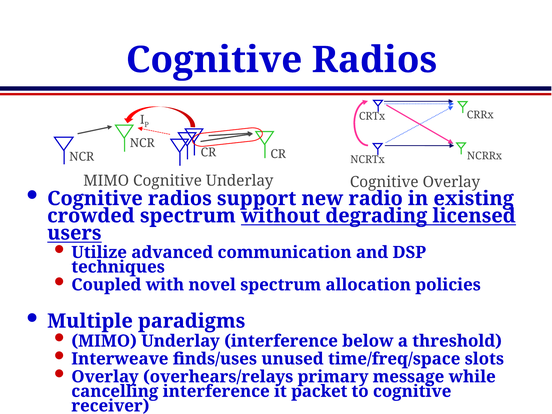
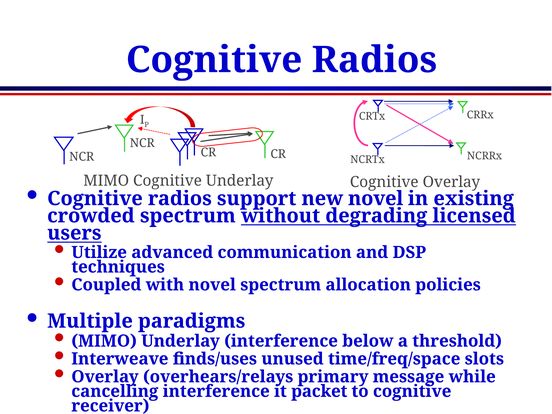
new radio: radio -> novel (376, 199)
